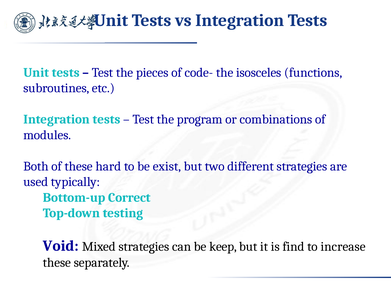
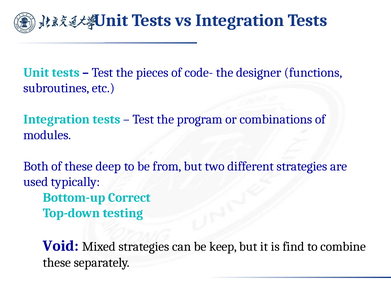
isosceles: isosceles -> designer (259, 73)
hard: hard -> deep (108, 166)
exist: exist -> from (167, 166)
increase: increase -> combine (343, 247)
